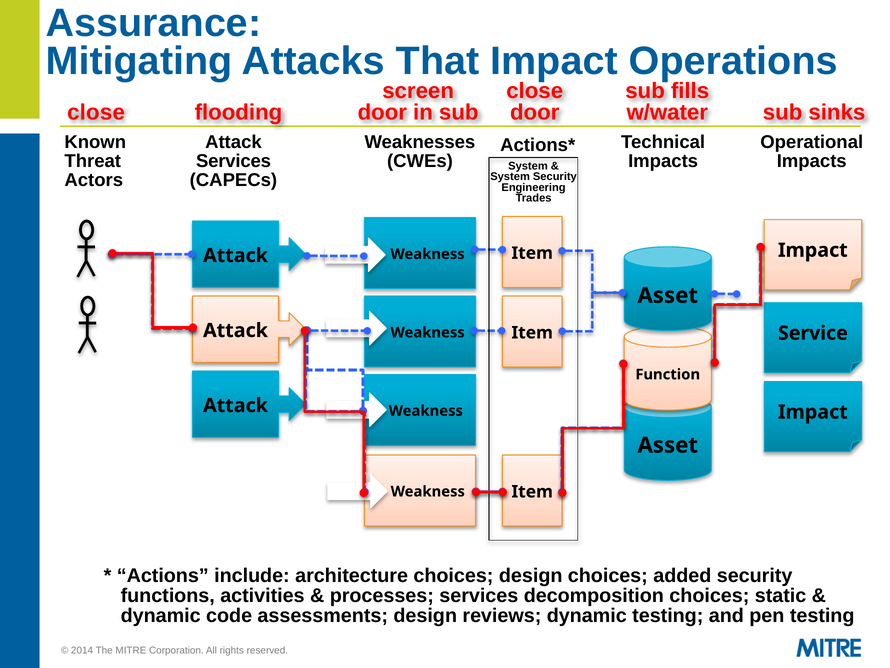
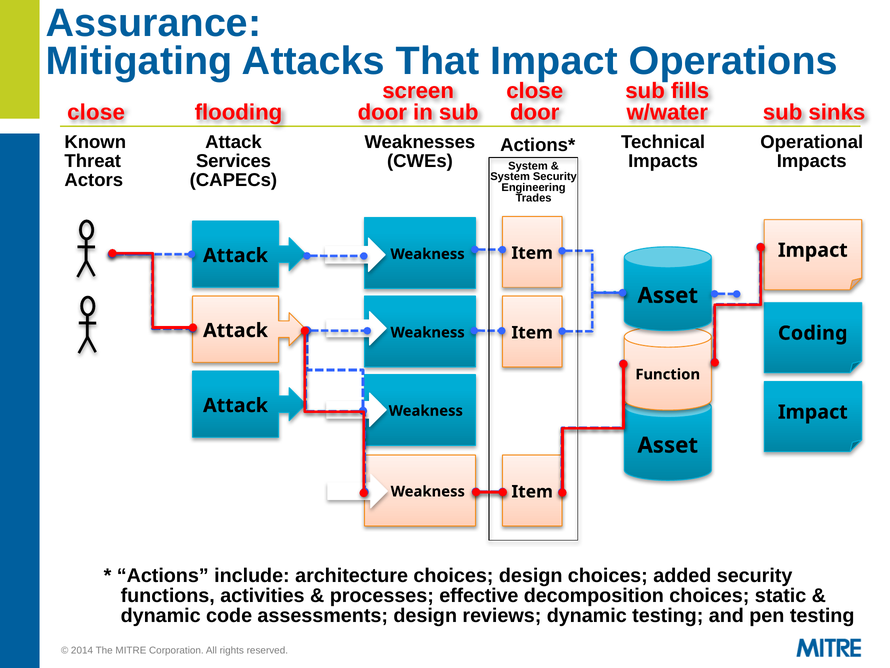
Service: Service -> Coding (813, 333)
processes services: services -> effective (479, 595)
